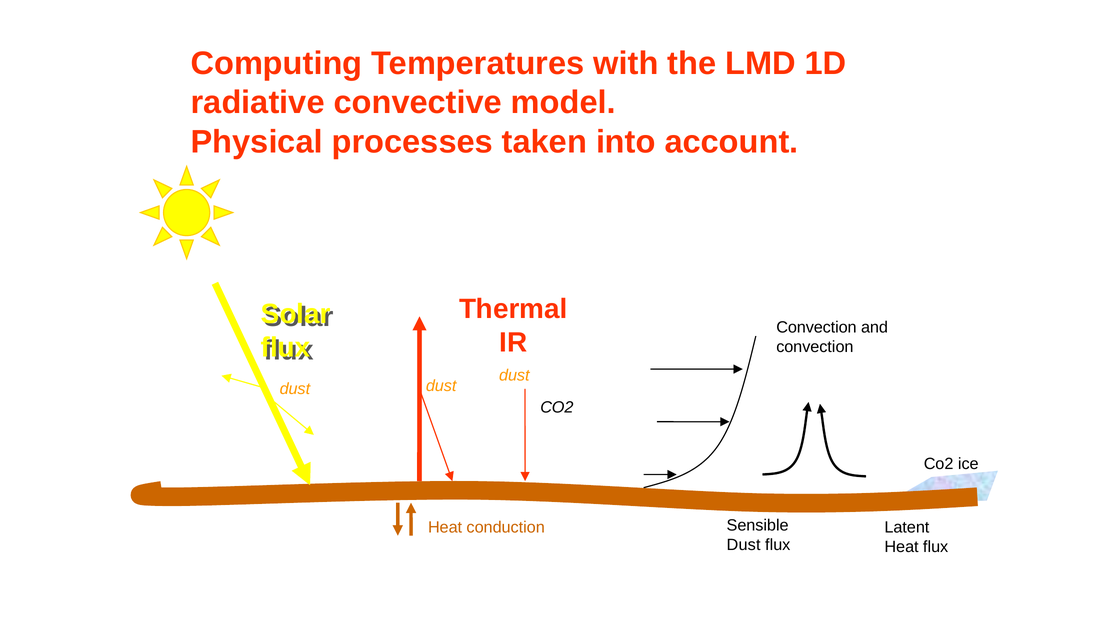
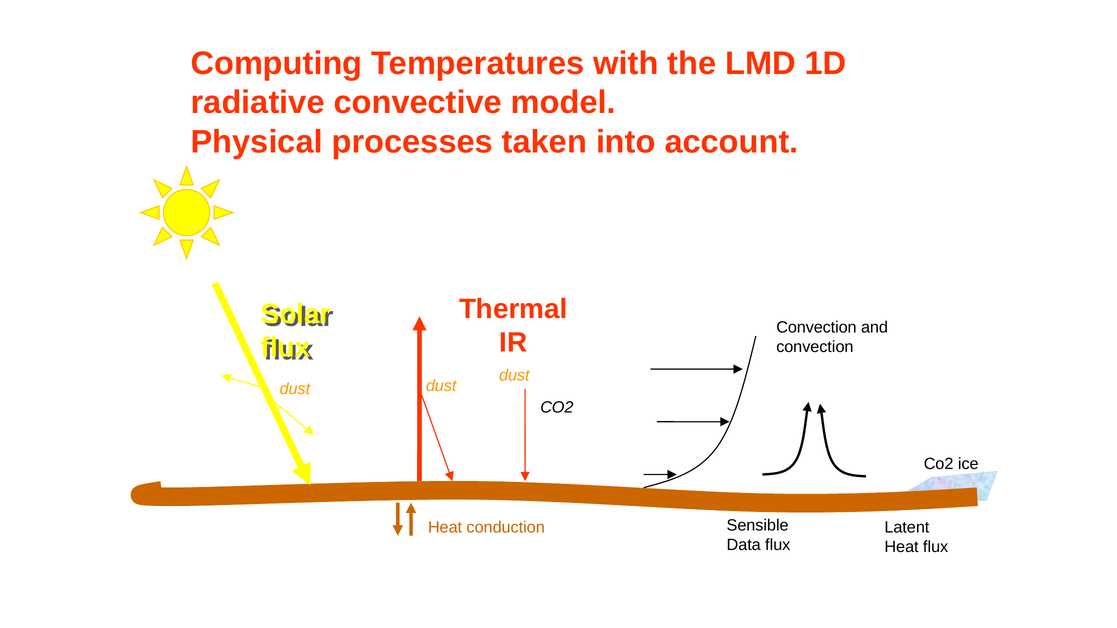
Dust: Dust -> Data (744, 545)
